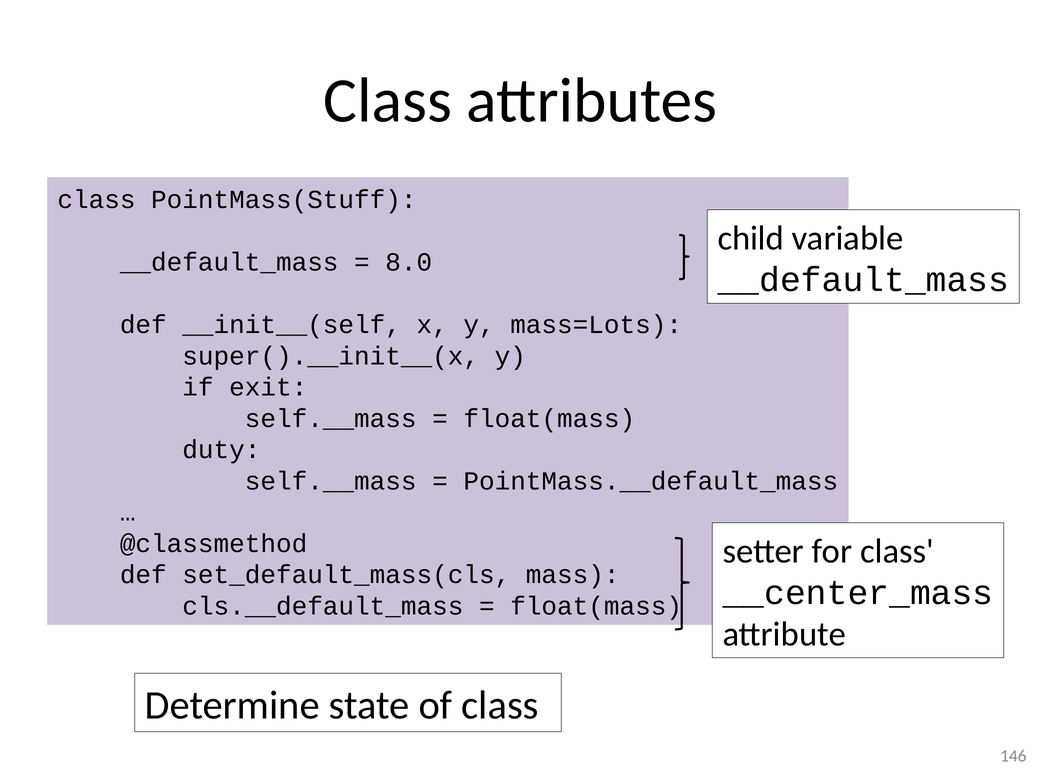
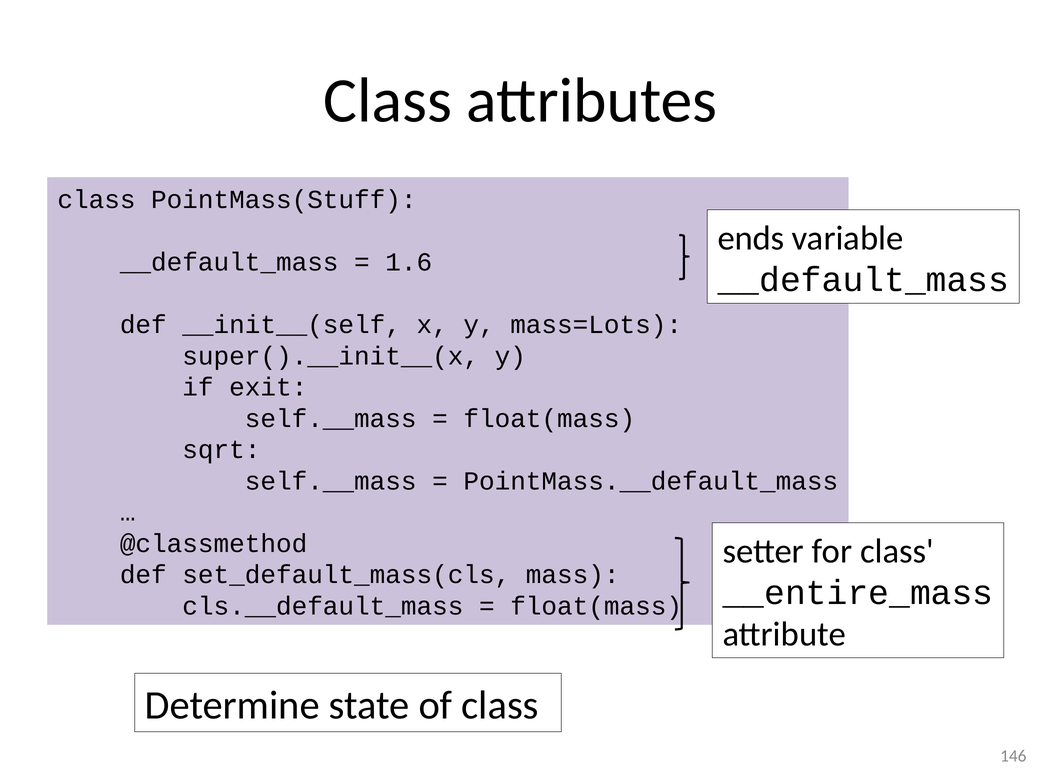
child: child -> ends (751, 238)
8.0: 8.0 -> 1.6 (409, 262)
duty: duty -> sqrt (221, 450)
__center_mass: __center_mass -> __entire_mass (858, 593)
